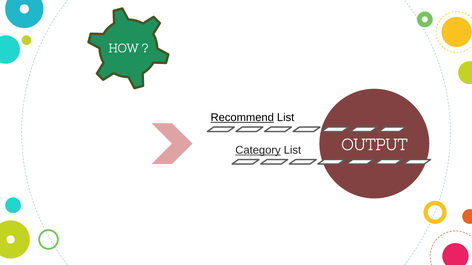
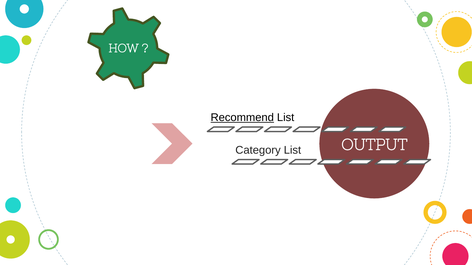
Category underline: present -> none (258, 150)
